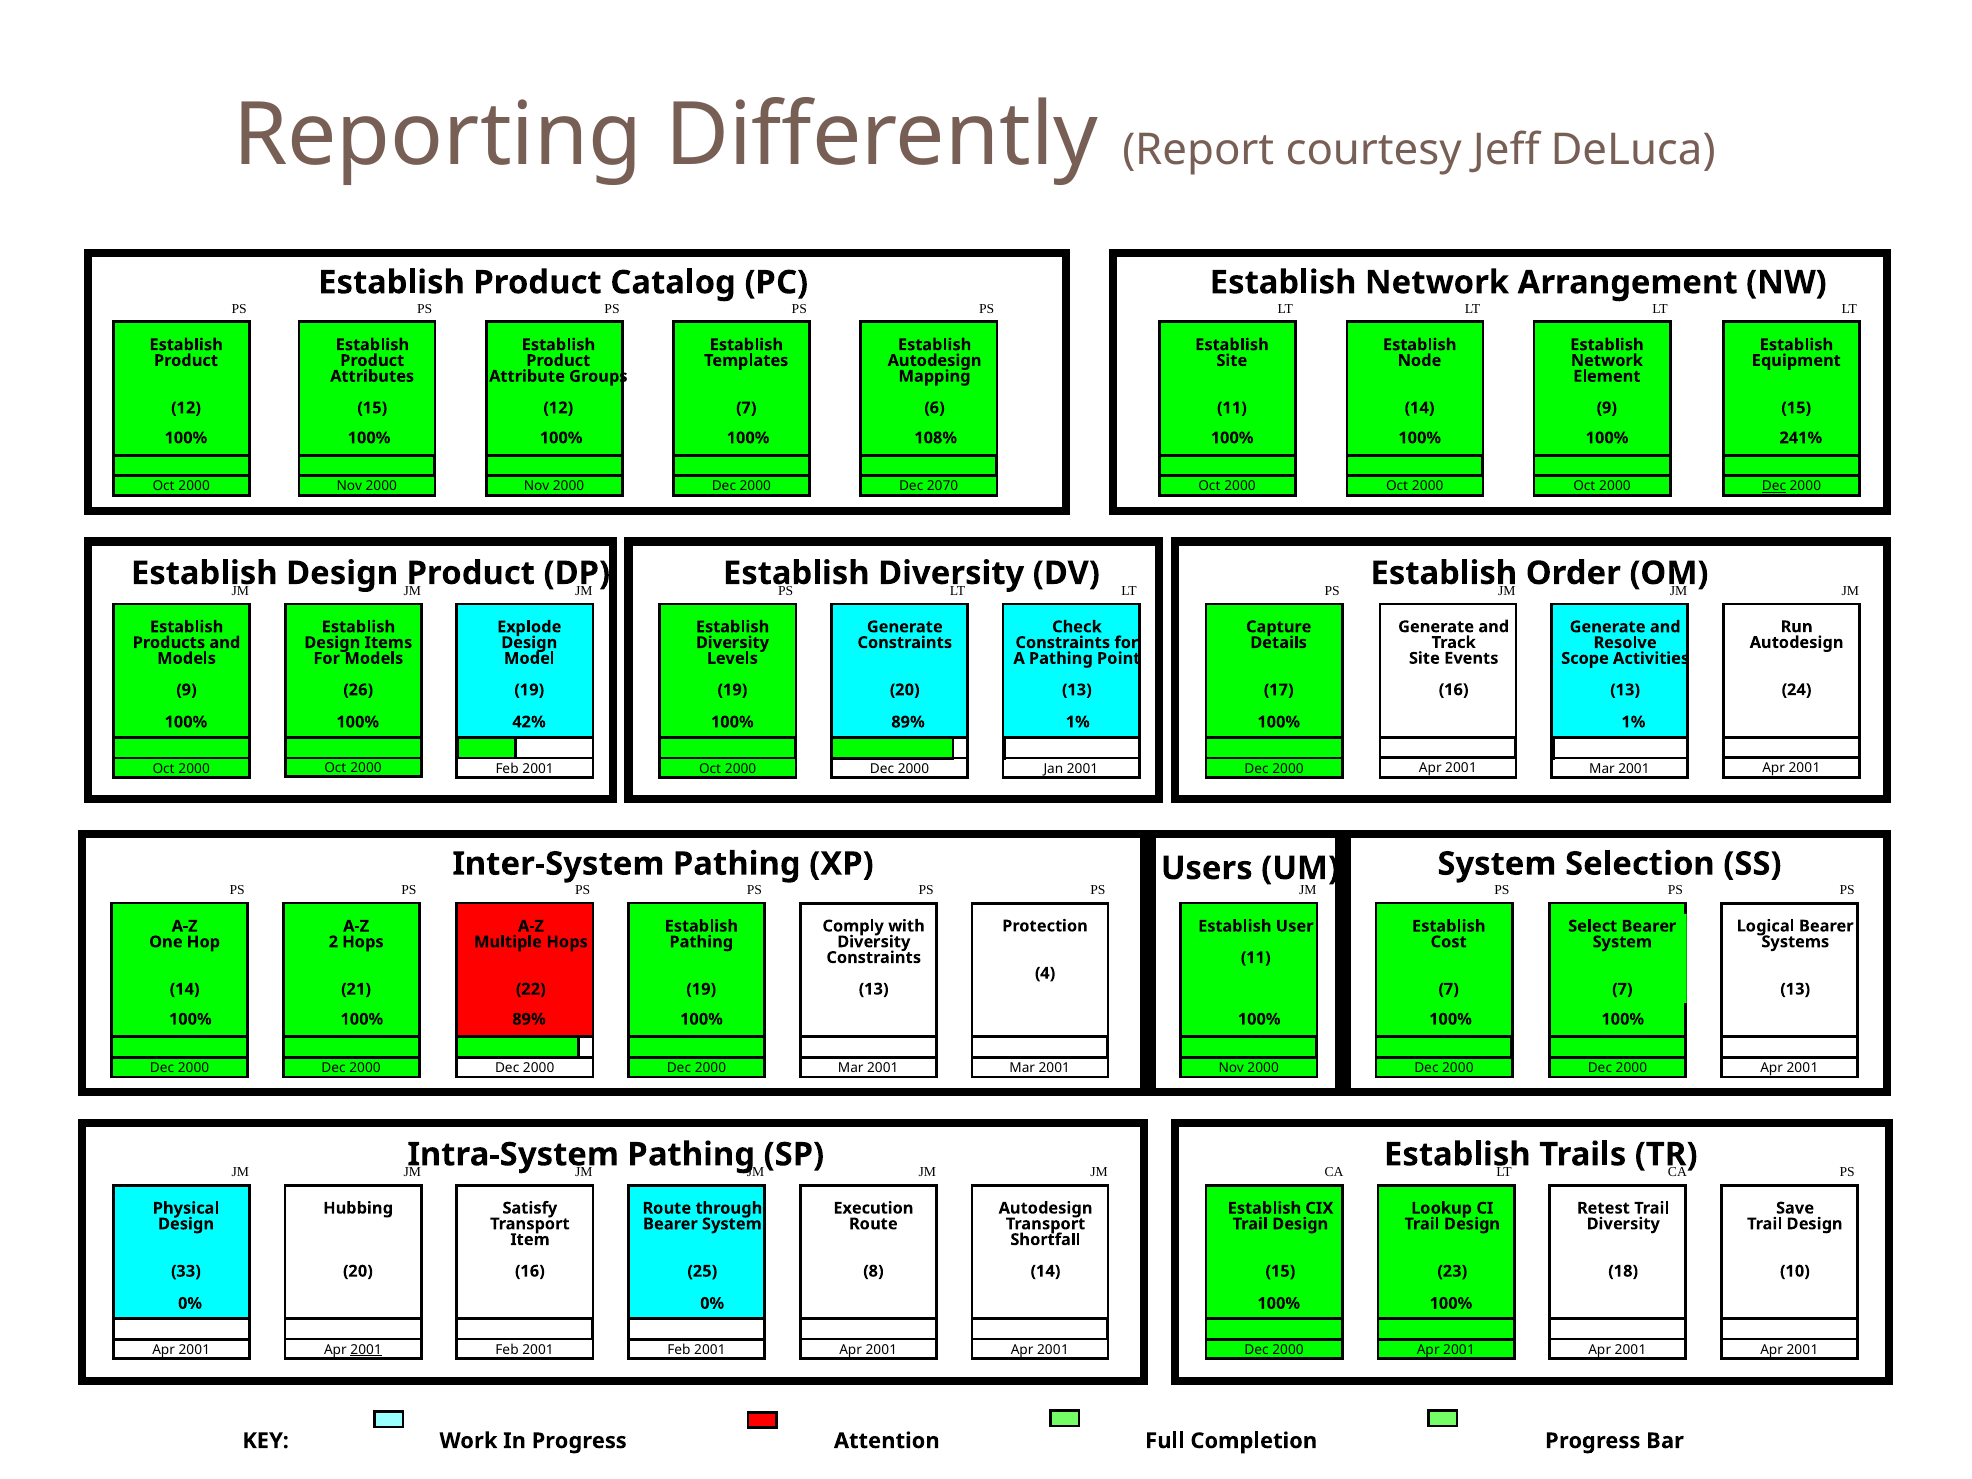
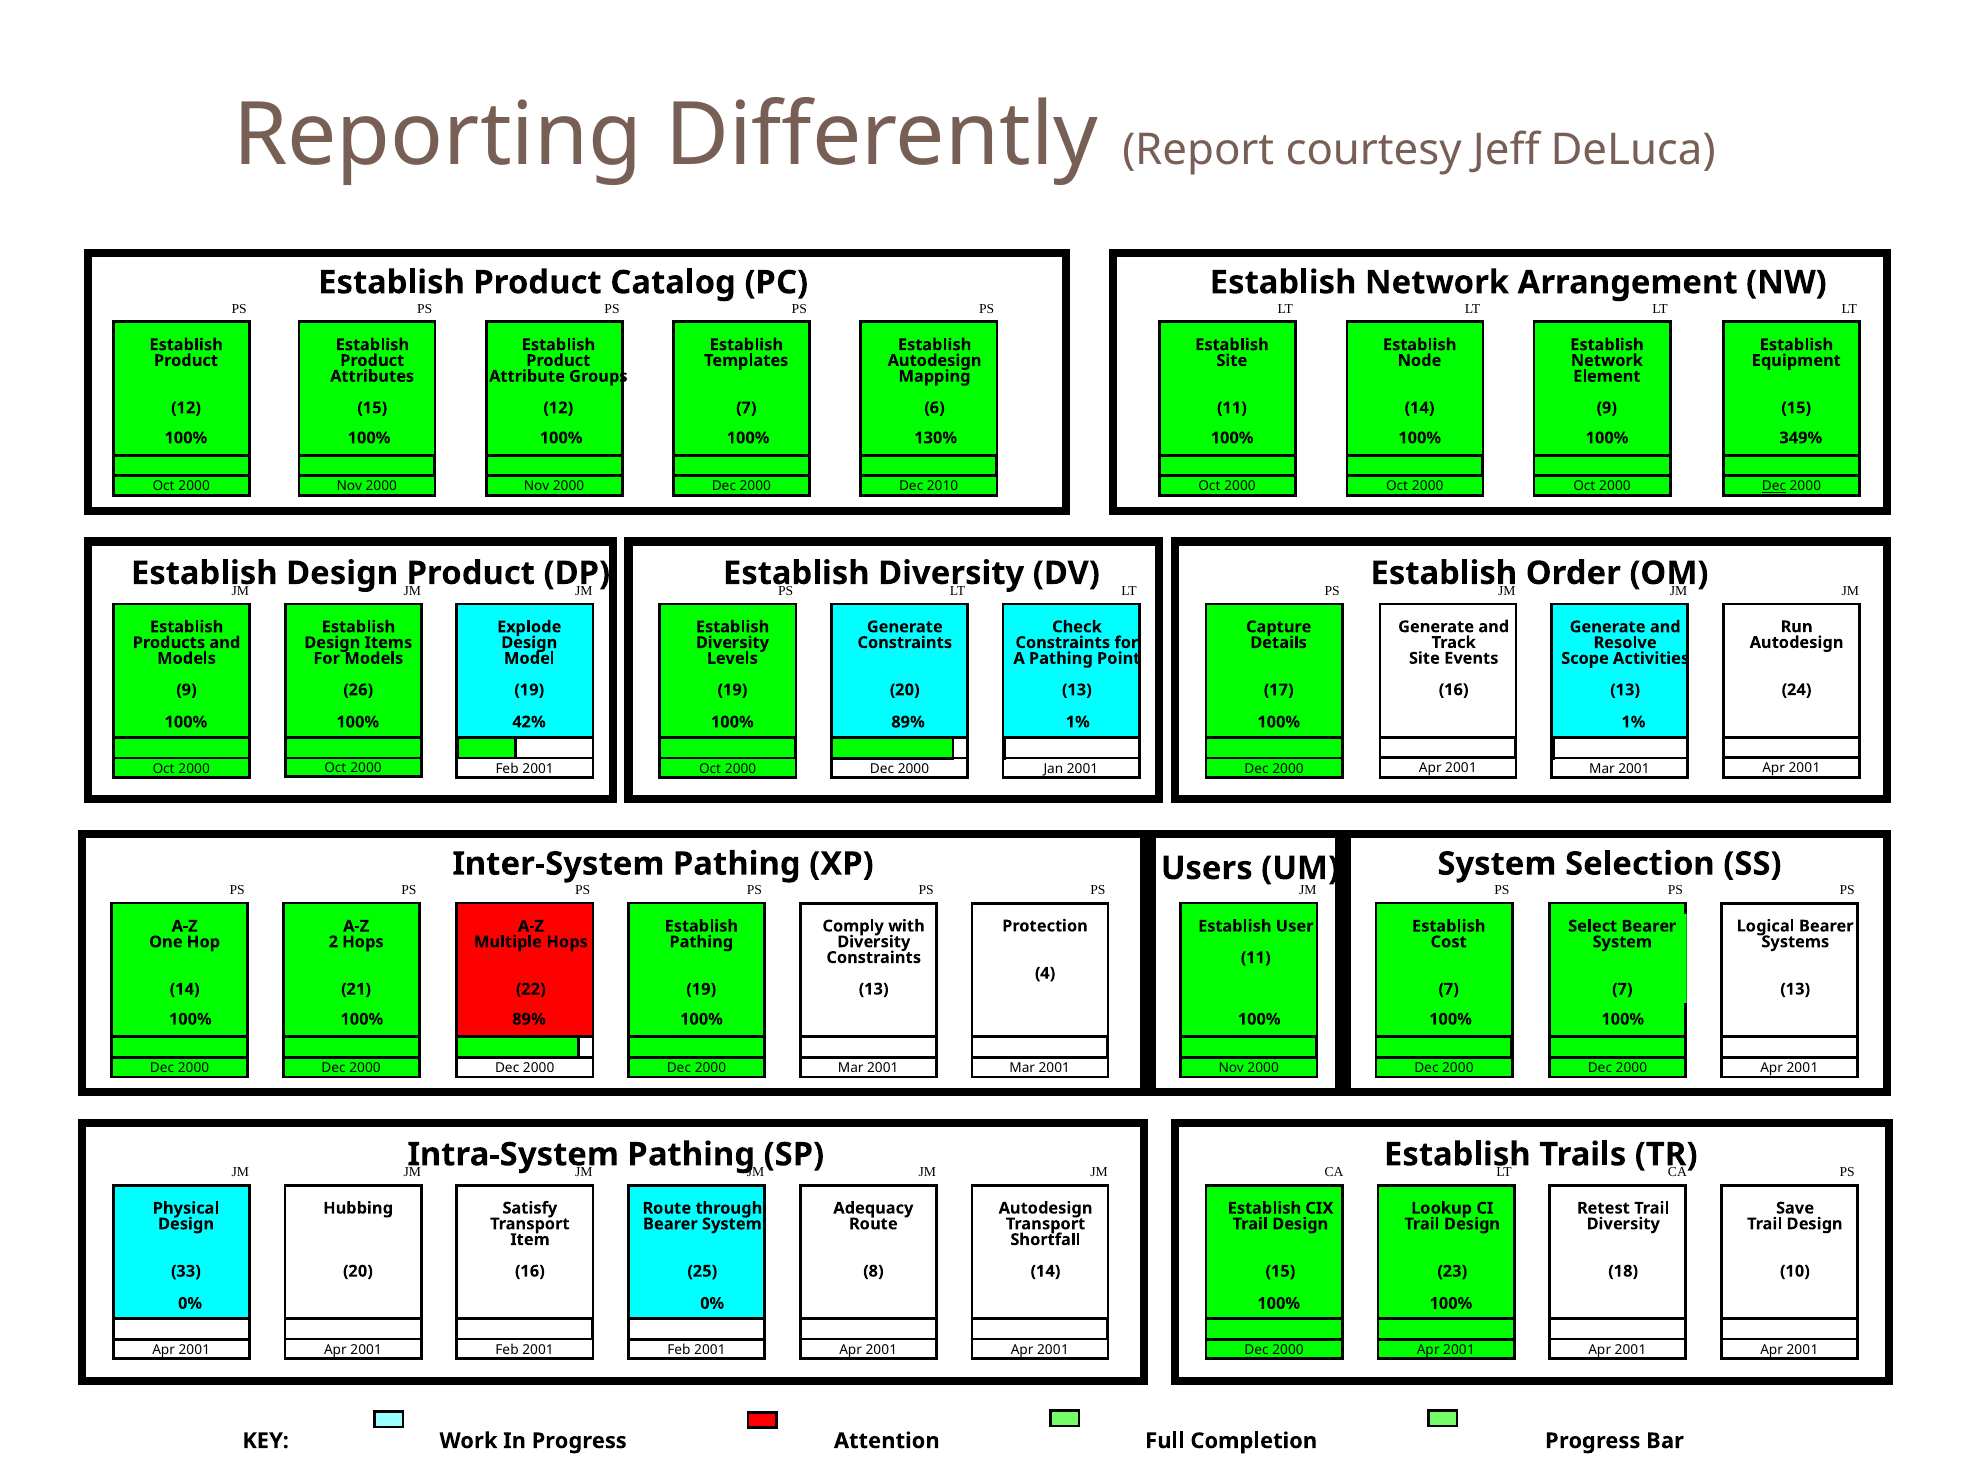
108%: 108% -> 130% (936, 438)
241%: 241% -> 349% (1801, 438)
2070: 2070 -> 2010 (943, 486)
Execution: Execution -> Adequacy (873, 1208)
2001 underline: present -> none (366, 1350)
